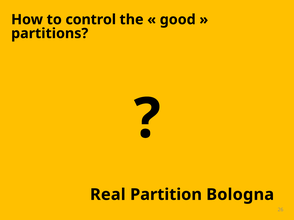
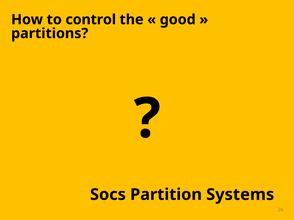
Real: Real -> Socs (108, 195)
Bologna: Bologna -> Systems (240, 195)
